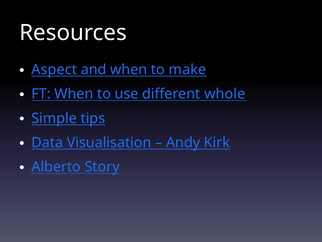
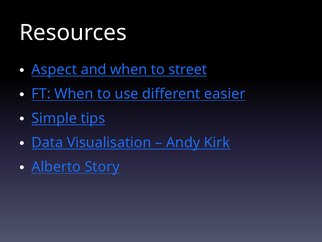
make: make -> street (188, 69)
whole: whole -> easier (225, 94)
